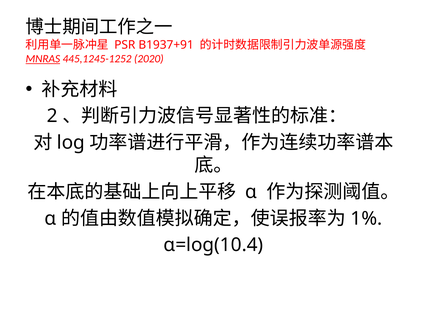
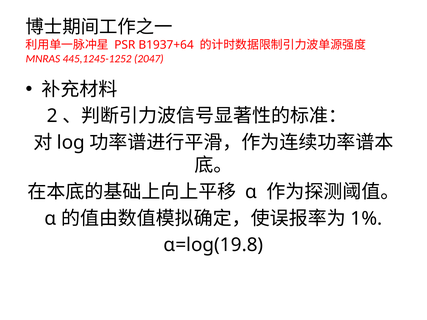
B1937+91: B1937+91 -> B1937+64 (166, 45)
MNRAS underline: present -> none (43, 59)
2020: 2020 -> 2047 (149, 59)
α=log(10.4: α=log(10.4 -> α=log(19.8 (213, 245)
